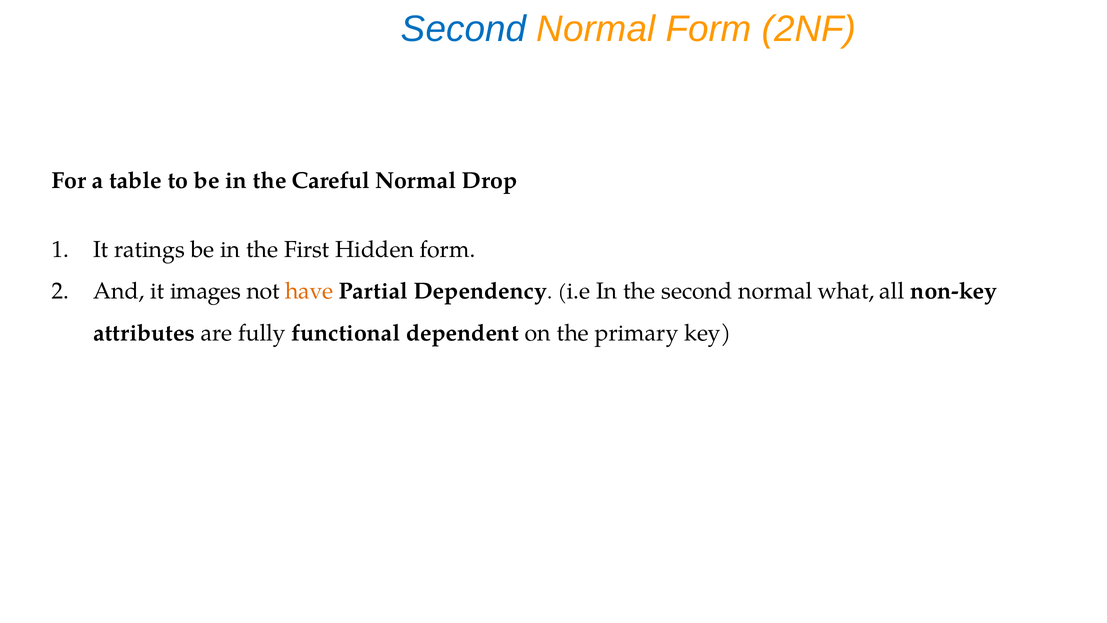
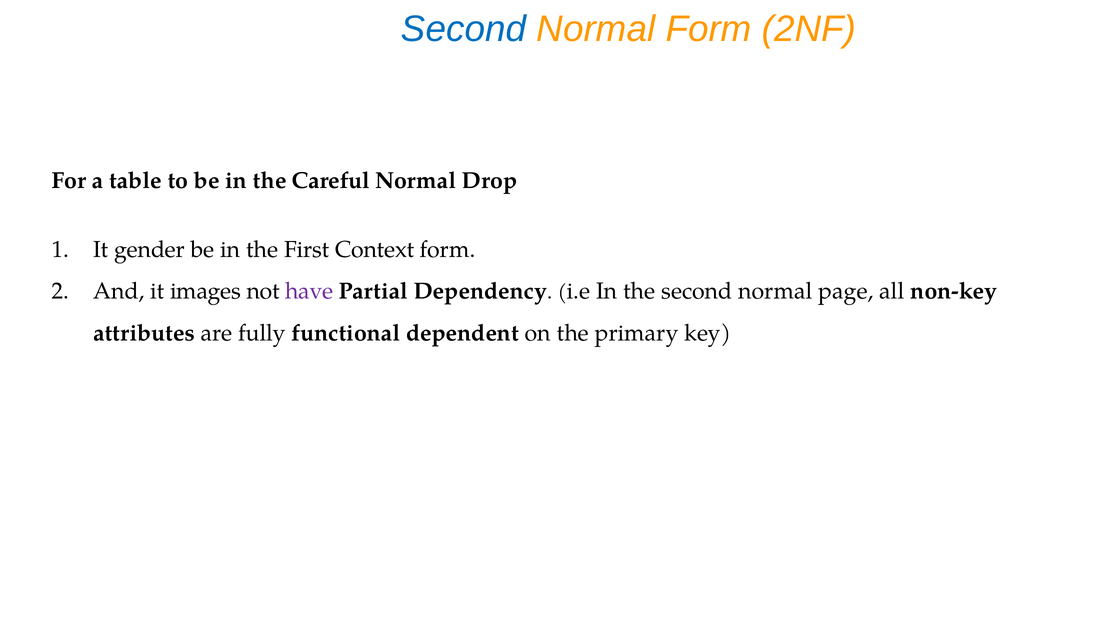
ratings: ratings -> gender (150, 250)
Hidden: Hidden -> Context (375, 250)
have colour: orange -> purple (309, 291)
what: what -> page (846, 291)
